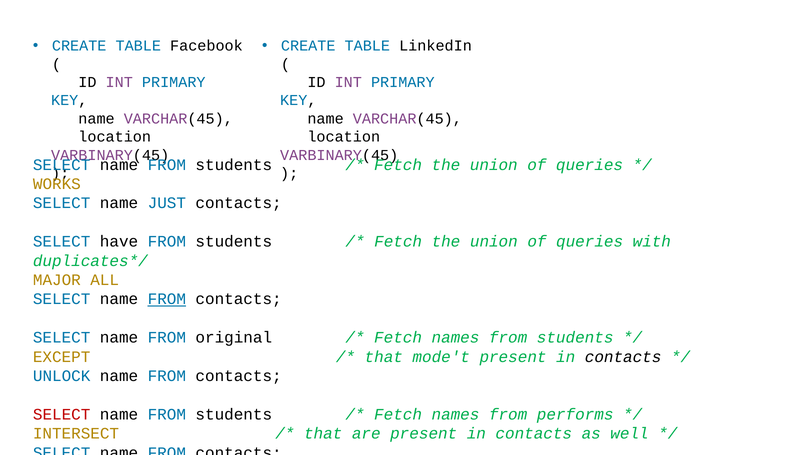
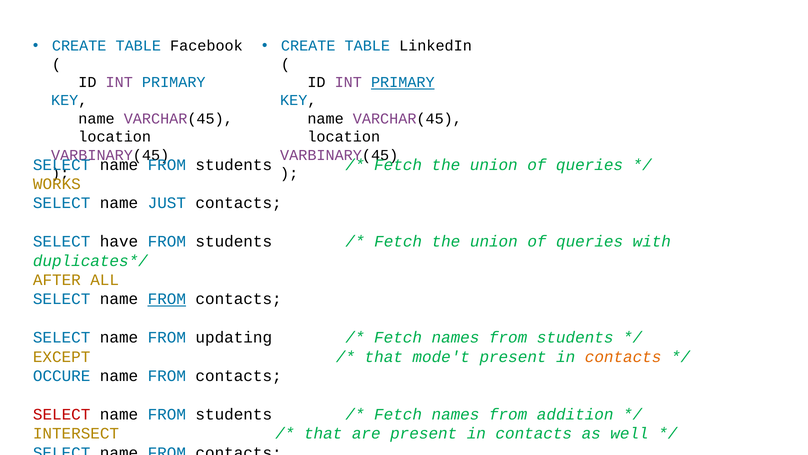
PRIMARY underline: none -> present (403, 82)
MAJOR: MAJOR -> AFTER (57, 280)
original: original -> updating (234, 337)
contacts colour: black -> orange (623, 356)
UNLOCK: UNLOCK -> OCCURE (62, 376)
performs: performs -> addition (575, 414)
